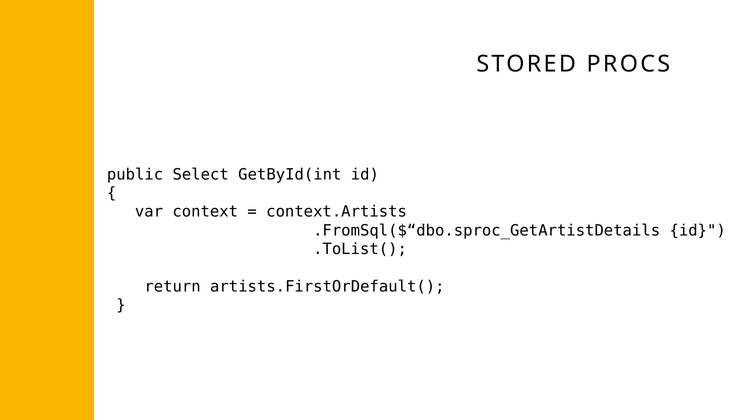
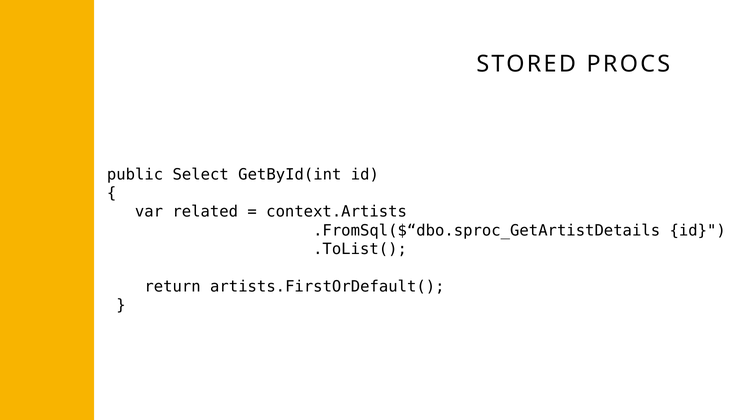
context: context -> related (205, 212)
